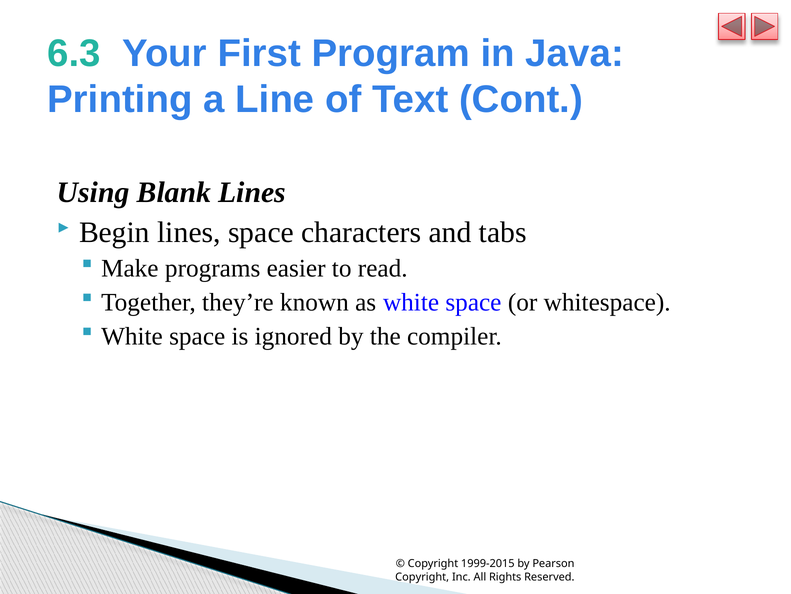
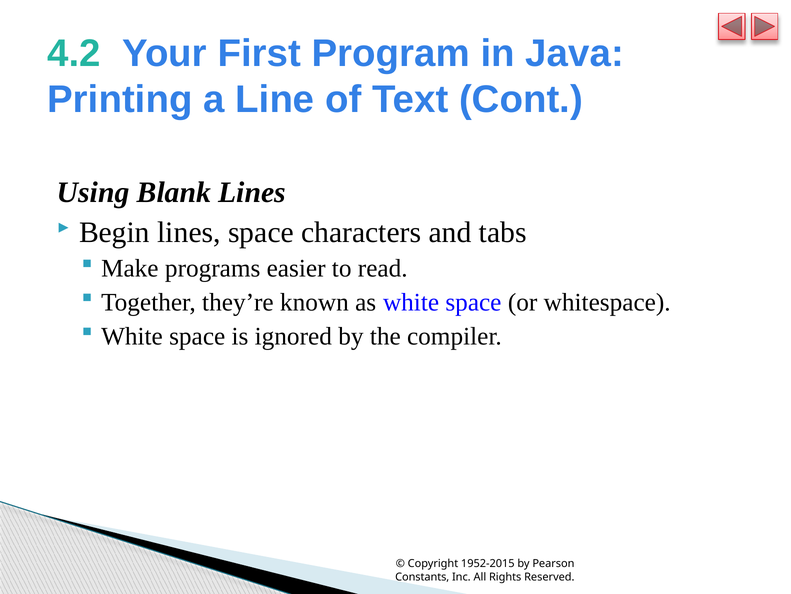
6.3: 6.3 -> 4.2 (74, 53)
1999-2015: 1999-2015 -> 1952-2015 (488, 563)
Copyright: Copyright -> Constants (422, 576)
